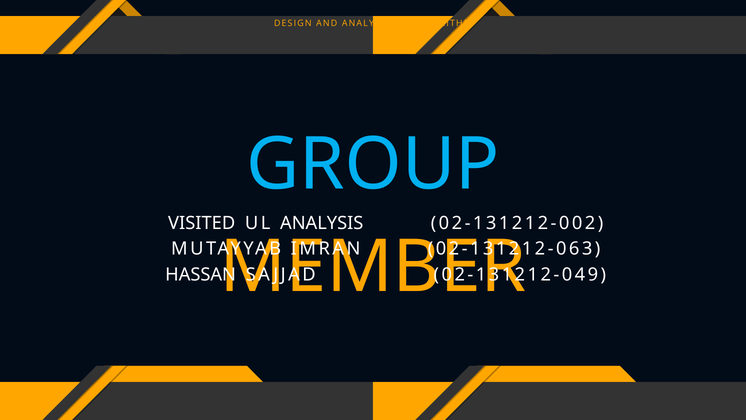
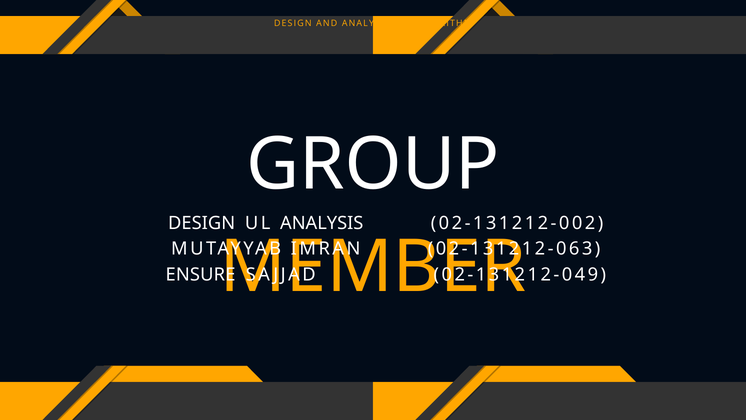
GROUP colour: light blue -> white (373, 164)
VISITED: VISITED -> DESIGN (202, 223)
HASSAN: HASSAN -> ENSURE (201, 274)
